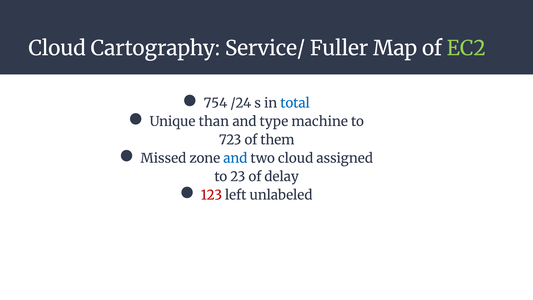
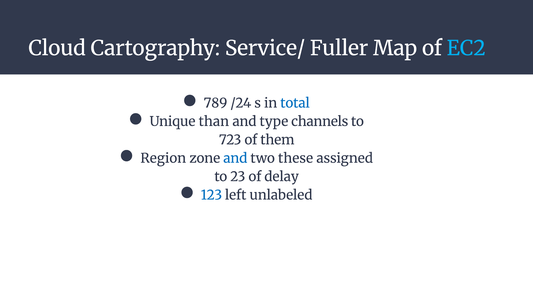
EC2 colour: light green -> light blue (466, 48)
754: 754 -> 789 (215, 103)
machine: machine -> channels (320, 121)
Missed: Missed -> Region (163, 158)
two cloud: cloud -> these (296, 158)
123 colour: red -> blue (211, 195)
